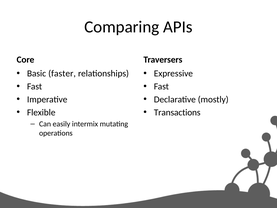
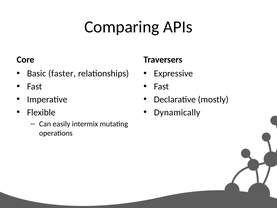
Transactions: Transactions -> Dynamically (177, 112)
